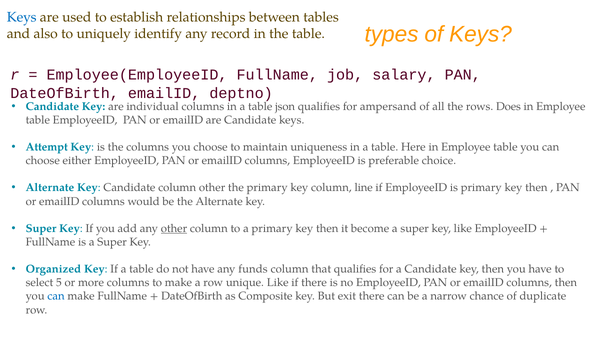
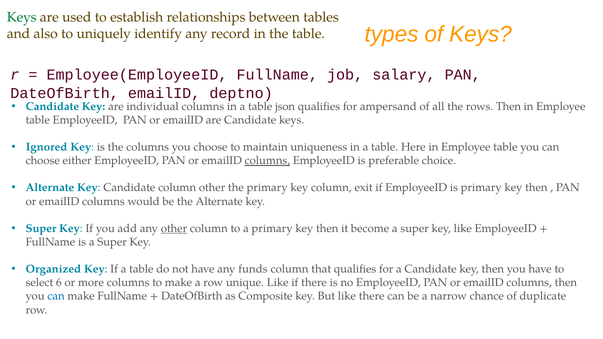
Keys colour: blue -> green (22, 17)
rows Does: Does -> Then (508, 106)
Attempt: Attempt -> Ignored (47, 147)
columns underline: none -> present (267, 161)
line: line -> exit (364, 188)
5: 5 -> 6 (59, 283)
But exit: exit -> like (347, 296)
